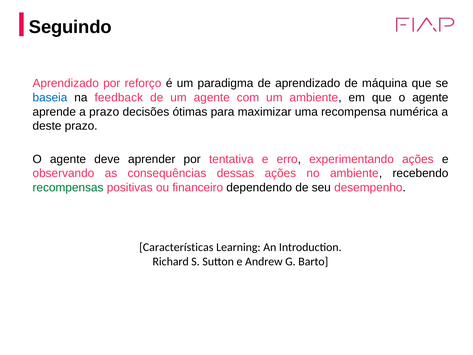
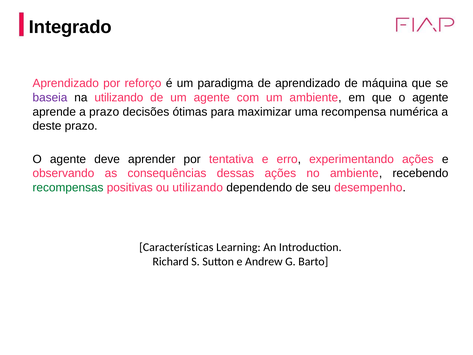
Seguindo: Seguindo -> Integrado (70, 27)
baseia colour: blue -> purple (50, 97)
na feedback: feedback -> utilizando (119, 97)
ou financeiro: financeiro -> utilizando (198, 187)
